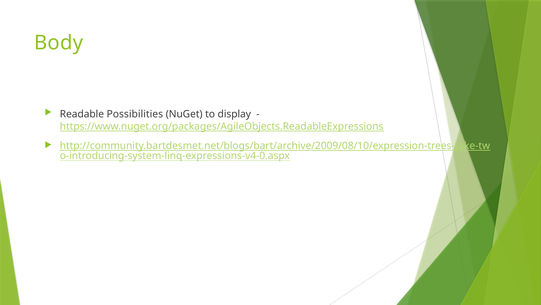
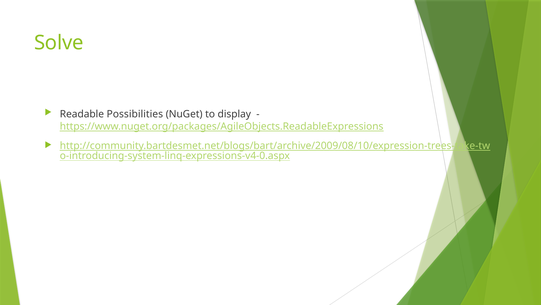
Body: Body -> Solve (59, 43)
